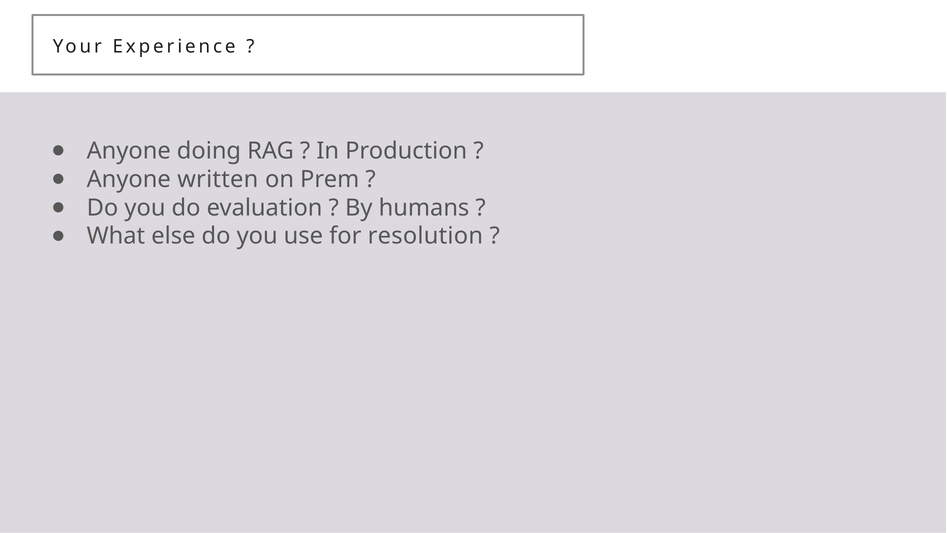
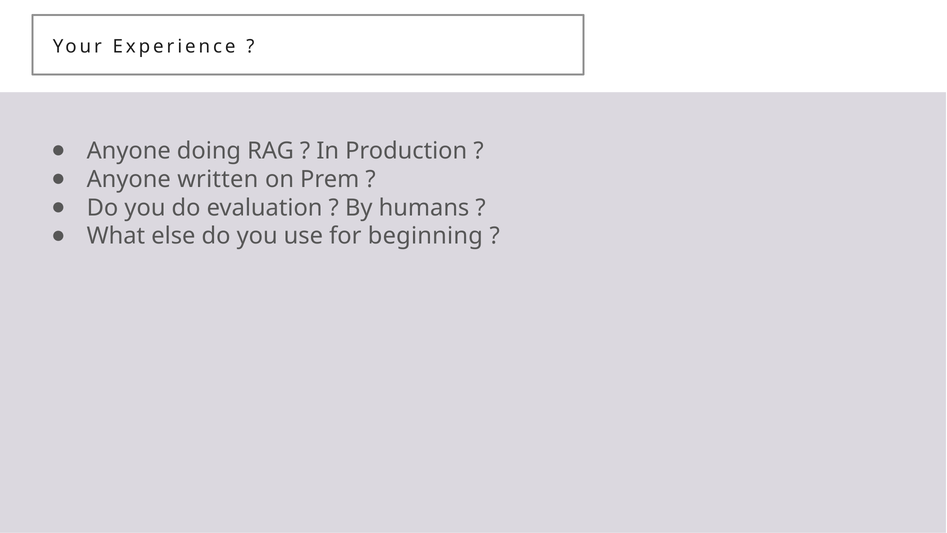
resolution: resolution -> beginning (425, 236)
